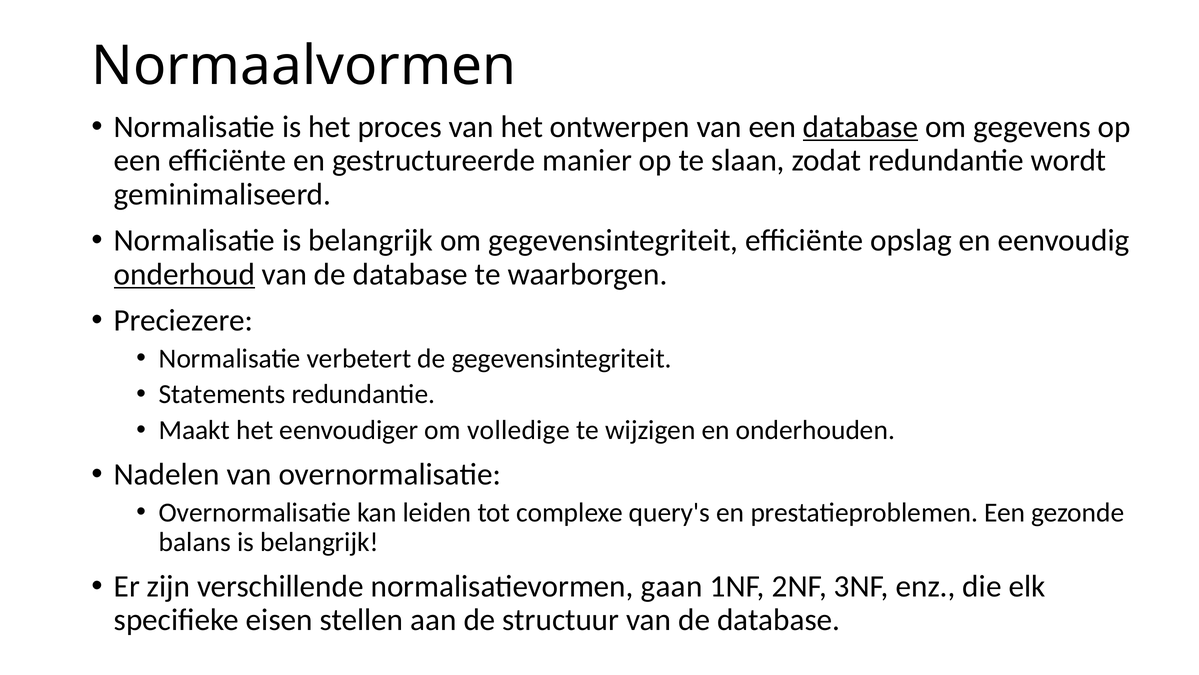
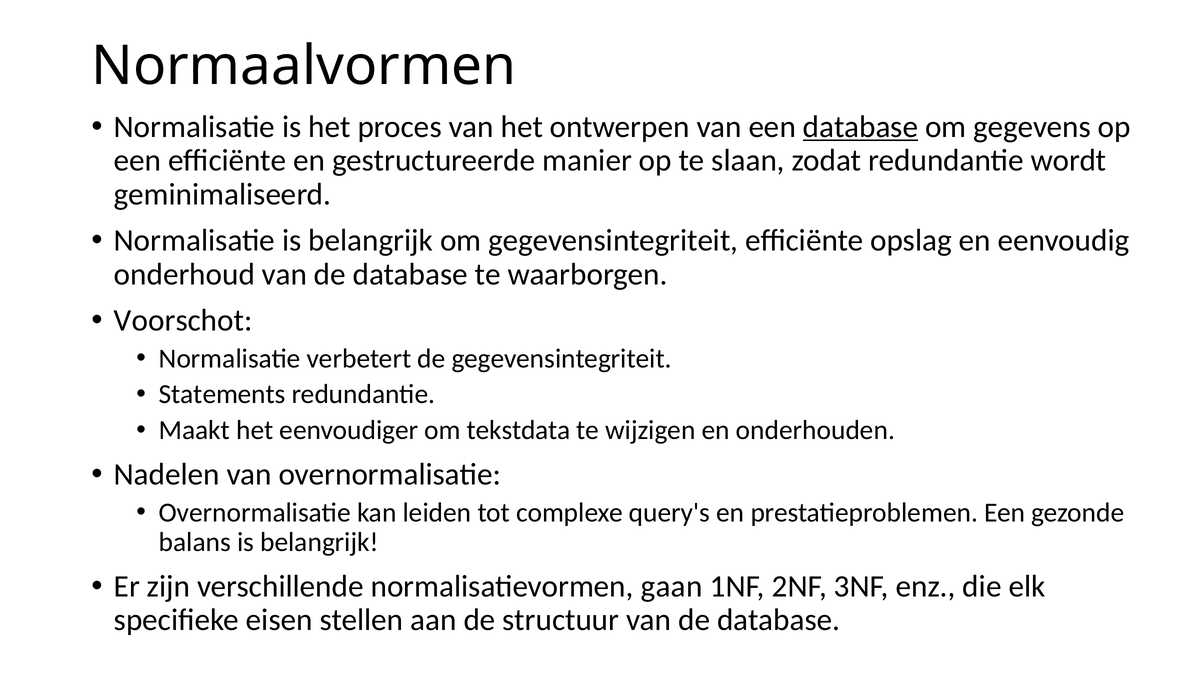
onderhoud underline: present -> none (184, 274)
Preciezere: Preciezere -> Voorschot (183, 320)
volledige: volledige -> tekstdata (519, 430)
